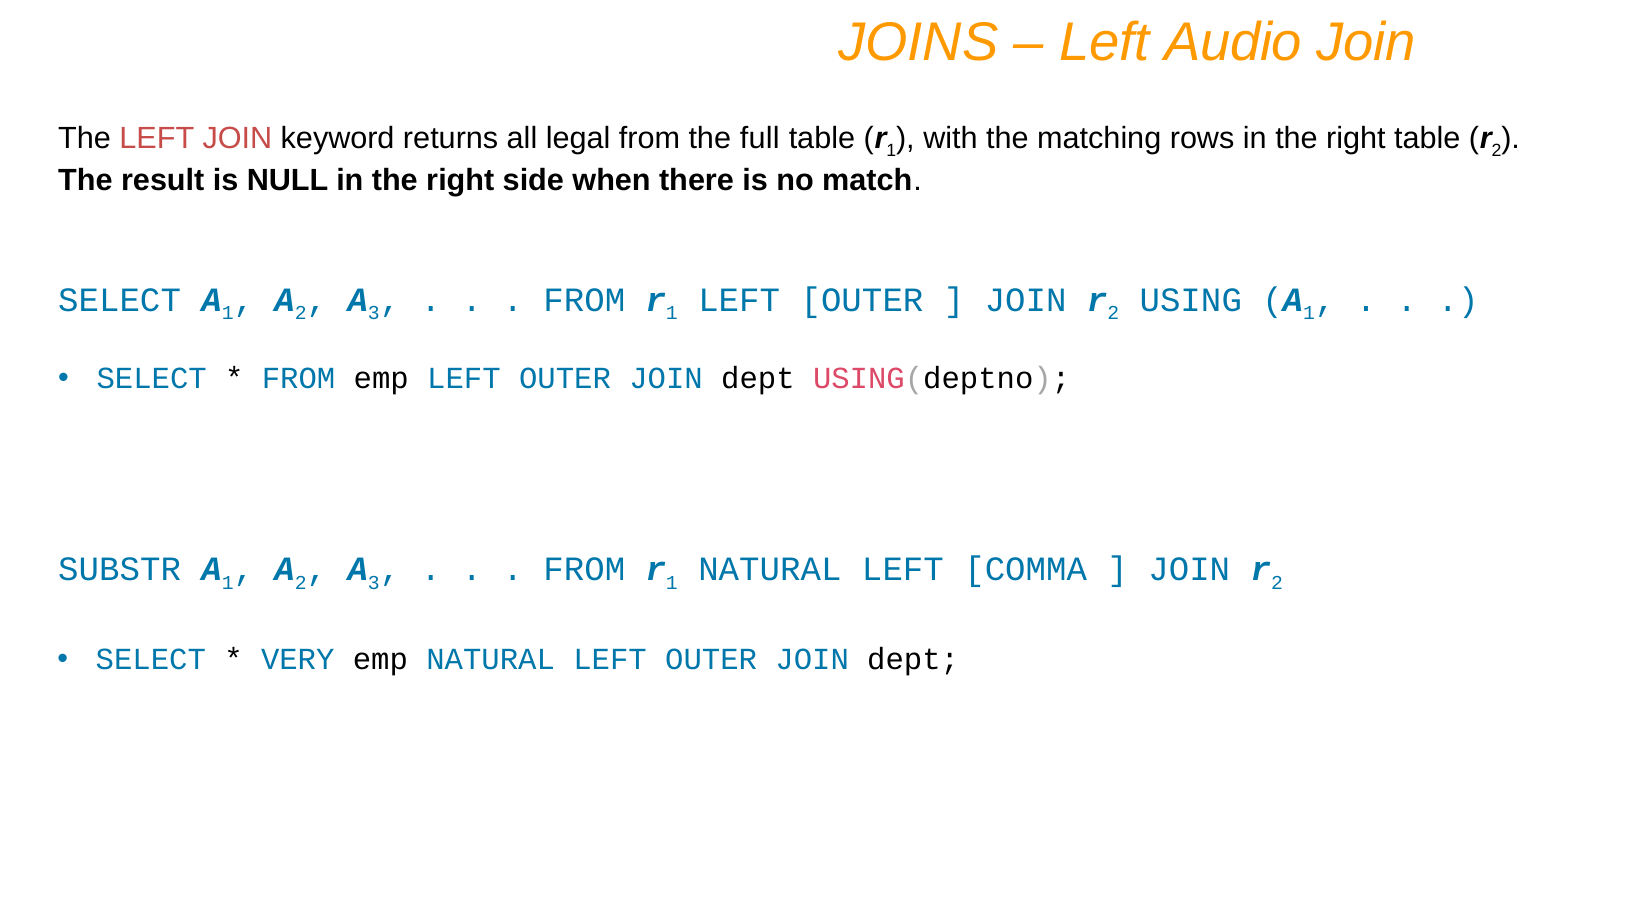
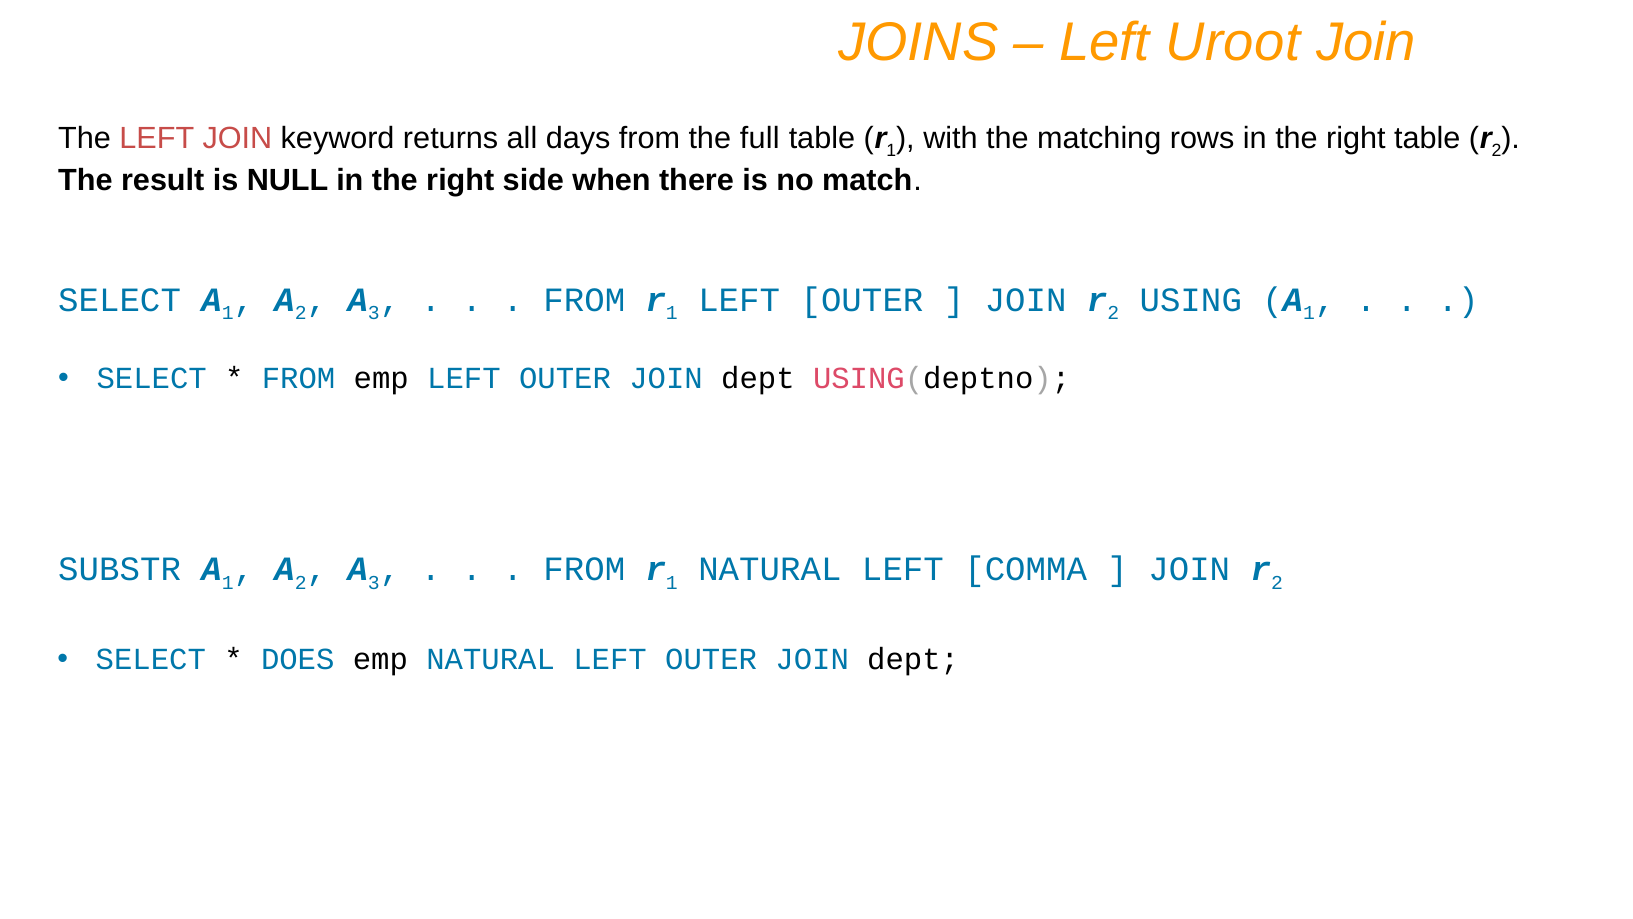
Audio: Audio -> Uroot (1233, 43)
legal: legal -> days (578, 139)
VERY: VERY -> DOES (298, 659)
